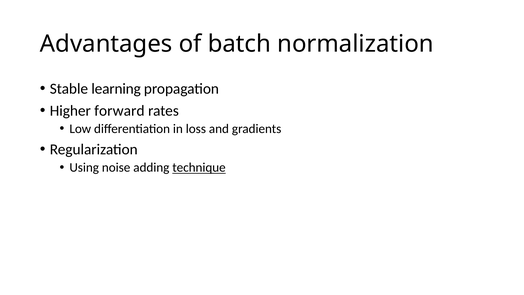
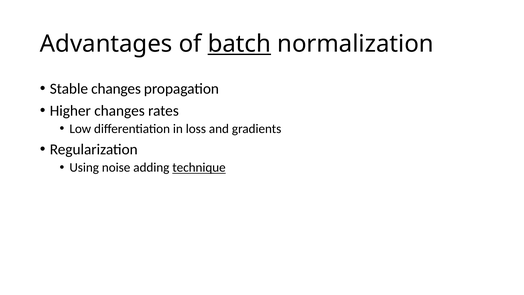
batch underline: none -> present (239, 44)
Stable learning: learning -> changes (116, 89)
Higher forward: forward -> changes (120, 111)
